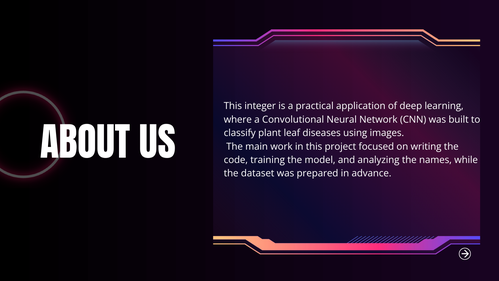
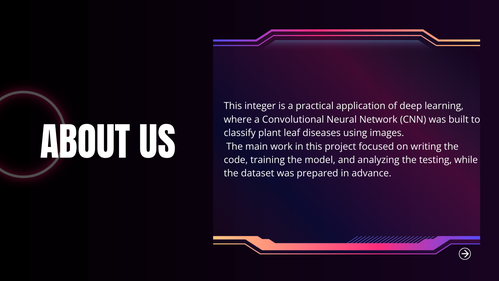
names: names -> testing (435, 160)
